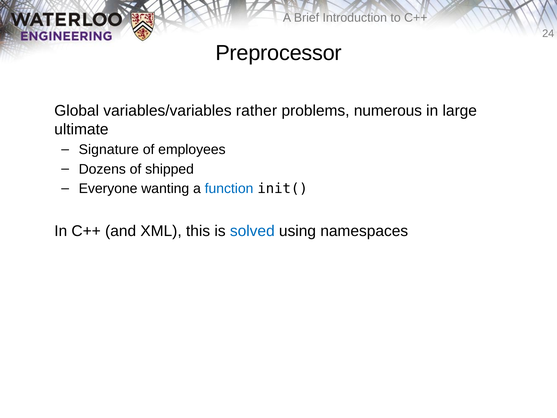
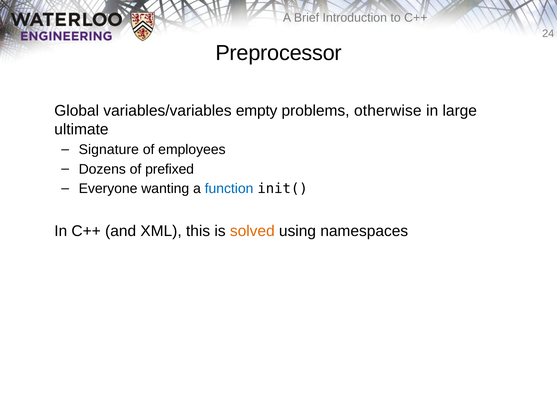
rather: rather -> empty (257, 111)
numerous: numerous -> otherwise (388, 111)
shipped: shipped -> prefixed (170, 169)
solved colour: blue -> orange (252, 231)
